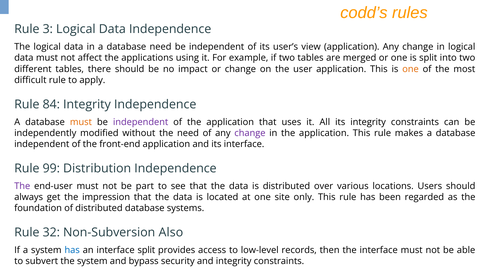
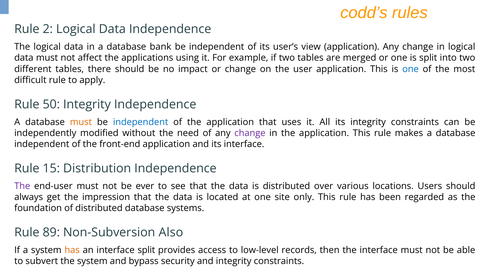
3: 3 -> 2 (48, 29)
database need: need -> bank (160, 47)
one colour: orange -> blue (411, 69)
84: 84 -> 50 (51, 104)
independent colour: purple -> blue (141, 122)
99: 99 -> 15 (51, 169)
part: part -> ever (145, 186)
32: 32 -> 89 (51, 233)
has colour: blue -> orange (72, 250)
